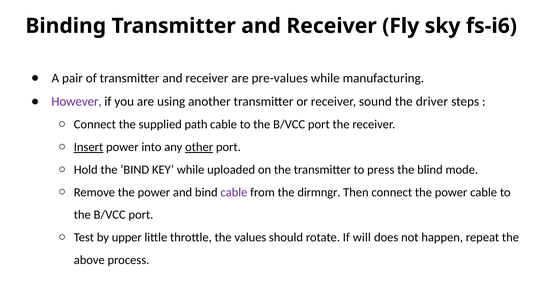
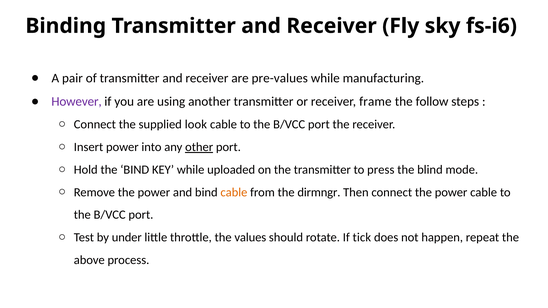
sound: sound -> frame (375, 102)
driver: driver -> follow (432, 102)
path: path -> look (196, 125)
Insert underline: present -> none (89, 147)
cable colour: purple -> orange (234, 192)
upper: upper -> under (127, 238)
will: will -> tick (362, 238)
